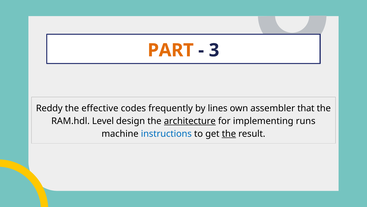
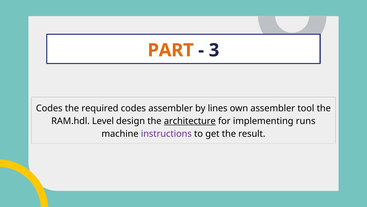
Reddy: Reddy -> Codes (49, 108)
effective: effective -> required (100, 108)
codes frequently: frequently -> assembler (171, 108)
that: that -> tool (306, 108)
instructions colour: blue -> purple (166, 133)
the underline: present -> none (229, 133)
